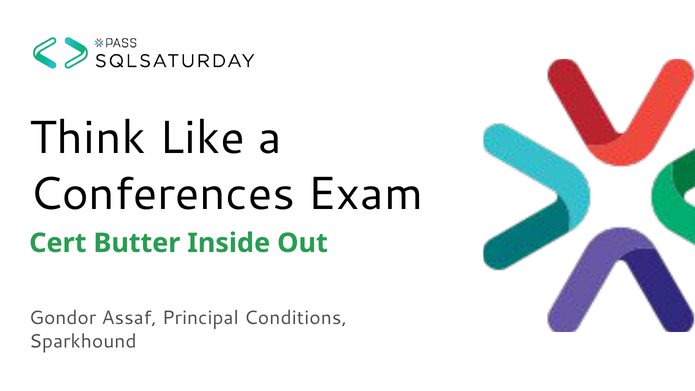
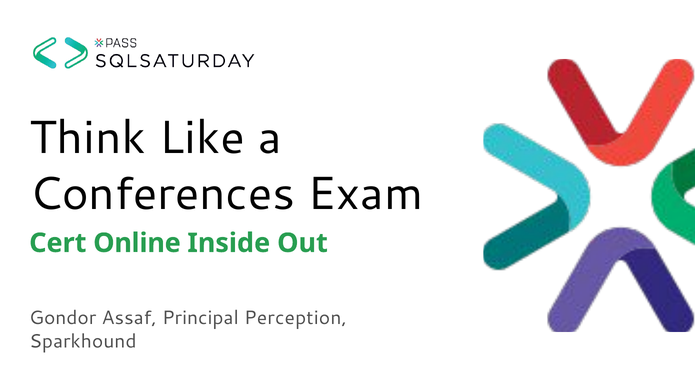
Butter: Butter -> Online (137, 243)
Conditions: Conditions -> Perception (296, 318)
